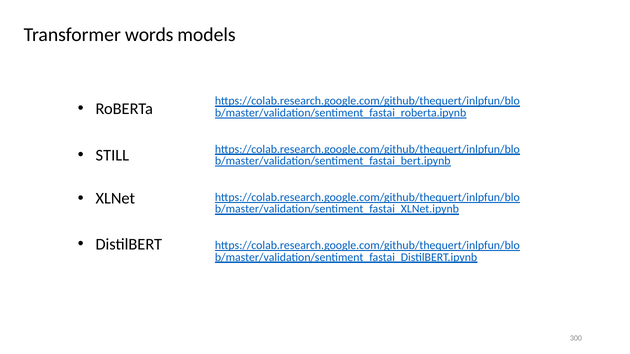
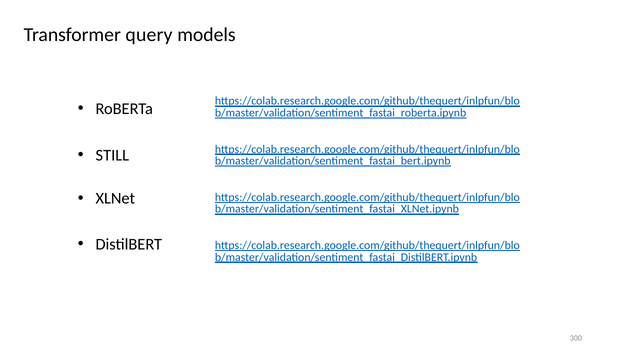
words: words -> query (149, 35)
